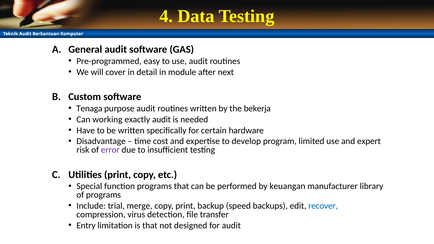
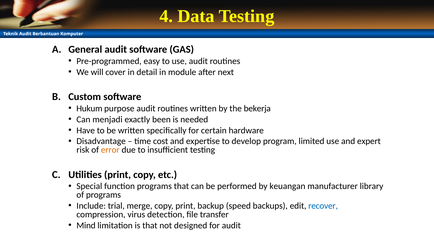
Tenaga: Tenaga -> Hukum (89, 109)
working: working -> menjadi (107, 119)
exactly audit: audit -> been (161, 119)
error colour: purple -> orange (110, 150)
Entry: Entry -> Mind (86, 226)
